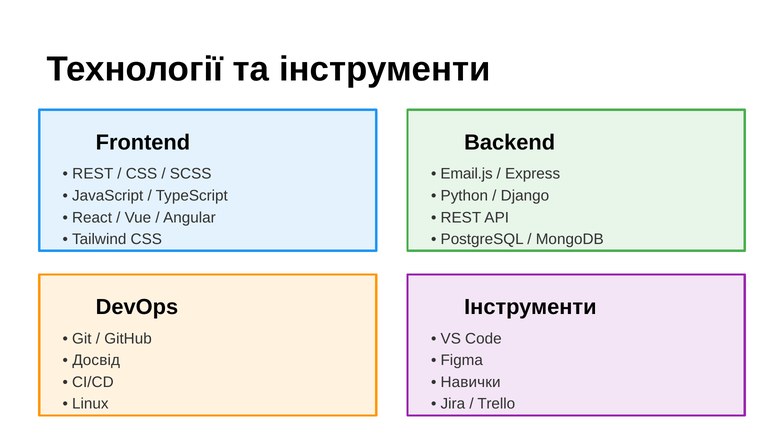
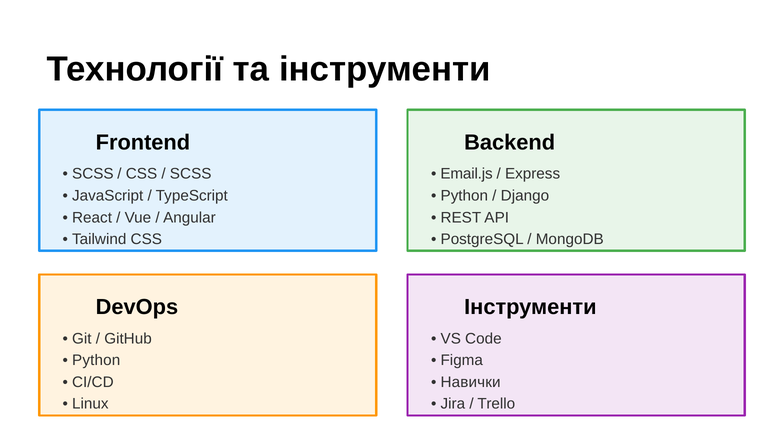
REST: REST -> SCSS (93, 174)
Досвід: Досвід -> Python (96, 360)
